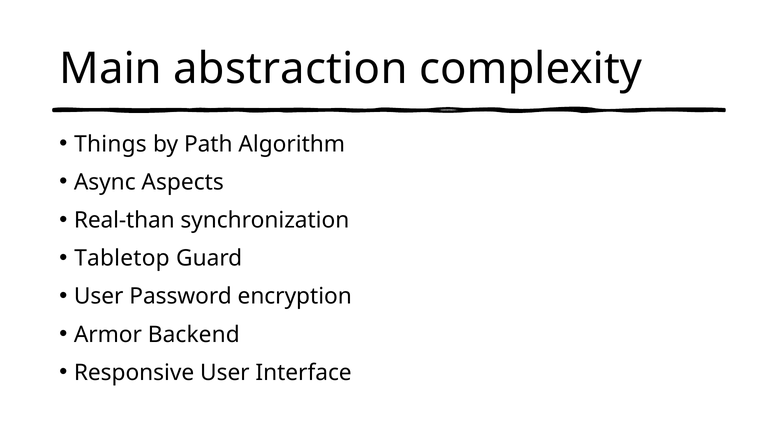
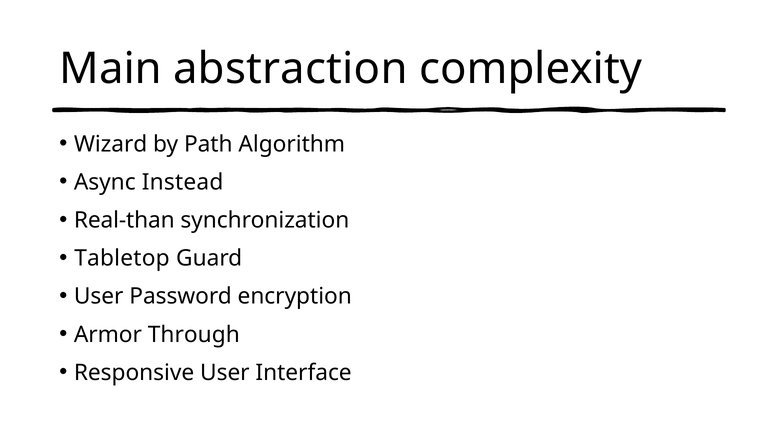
Things: Things -> Wizard (111, 144)
Aspects: Aspects -> Instead (183, 182)
Backend: Backend -> Through (194, 334)
